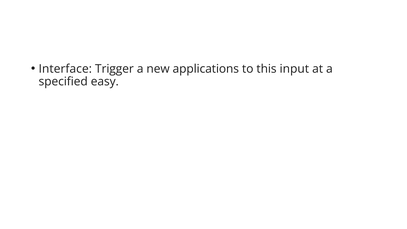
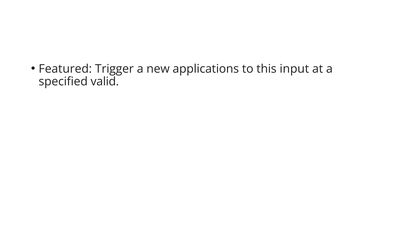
Interface: Interface -> Featured (65, 69)
easy: easy -> valid (105, 82)
